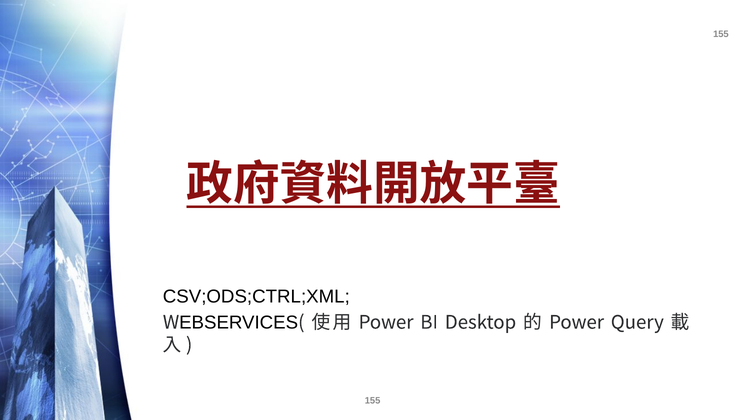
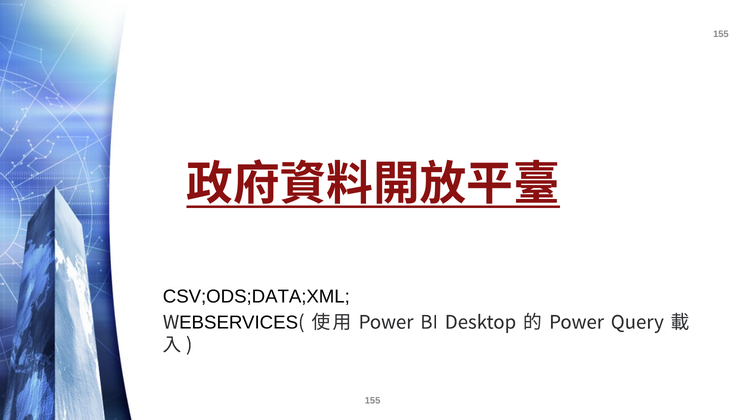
CSV;ODS;CTRL;XML: CSV;ODS;CTRL;XML -> CSV;ODS;DATA;XML (256, 297)
